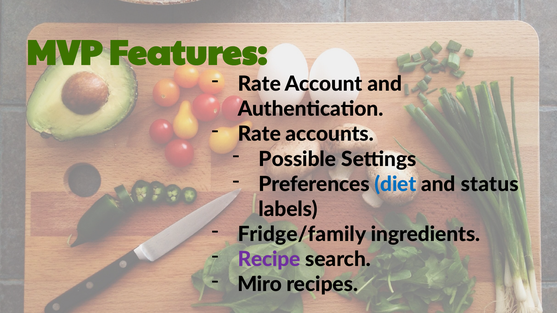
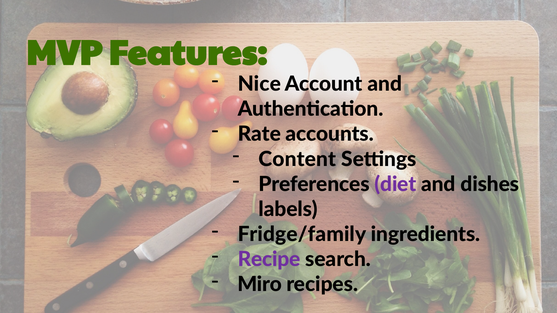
Rate: Rate -> Nice (259, 84)
Possible: Possible -> Content (297, 159)
diet colour: blue -> purple (395, 184)
status: status -> dishes (490, 184)
